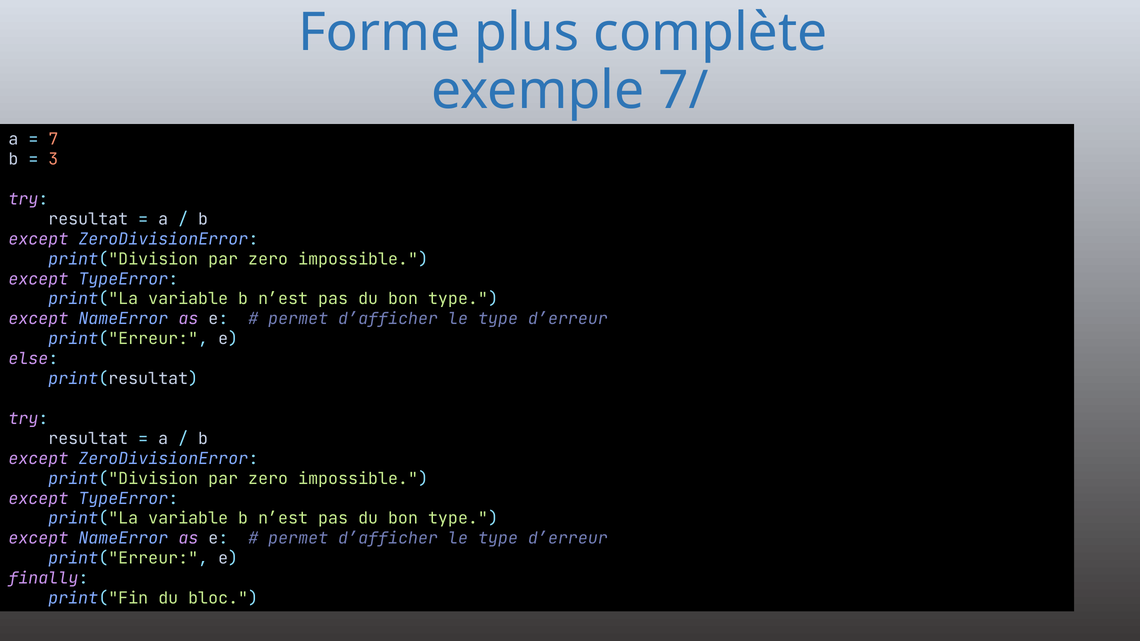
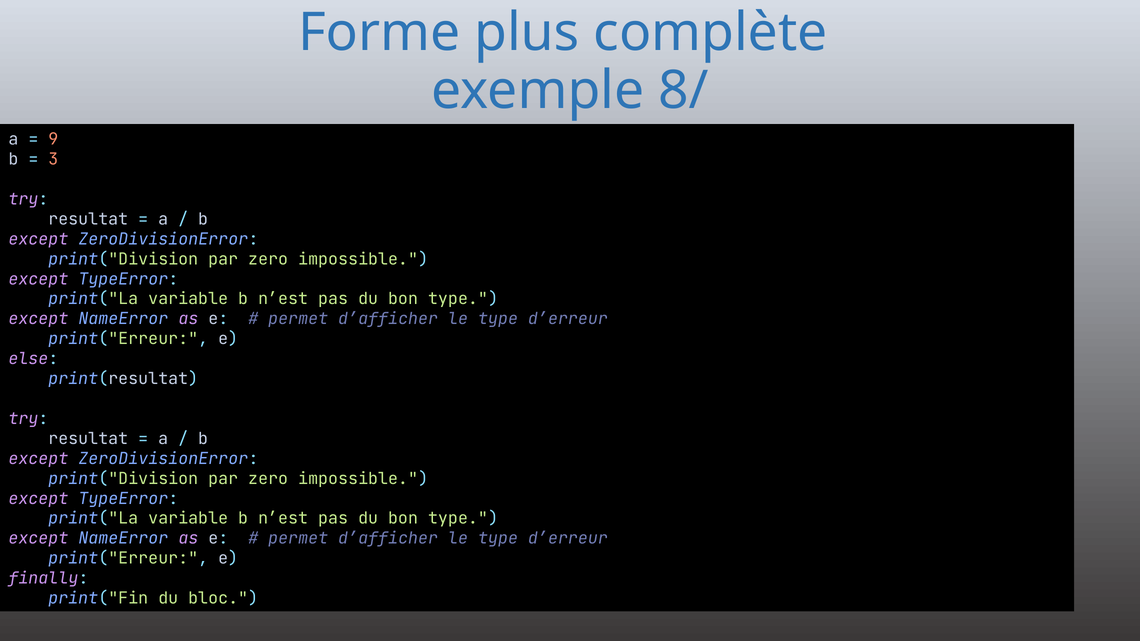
7/: 7/ -> 8/ (683, 91)
7: 7 -> 9 (53, 139)
